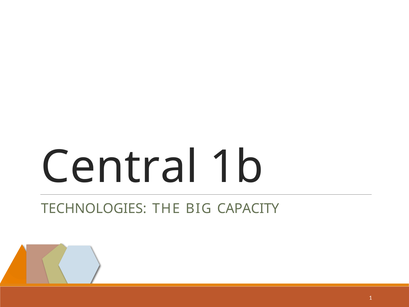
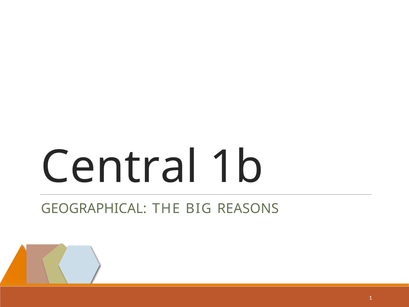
TECHNOLOGIES: TECHNOLOGIES -> GEOGRAPHICAL (94, 209)
CAPACITY: CAPACITY -> REASONS (248, 209)
